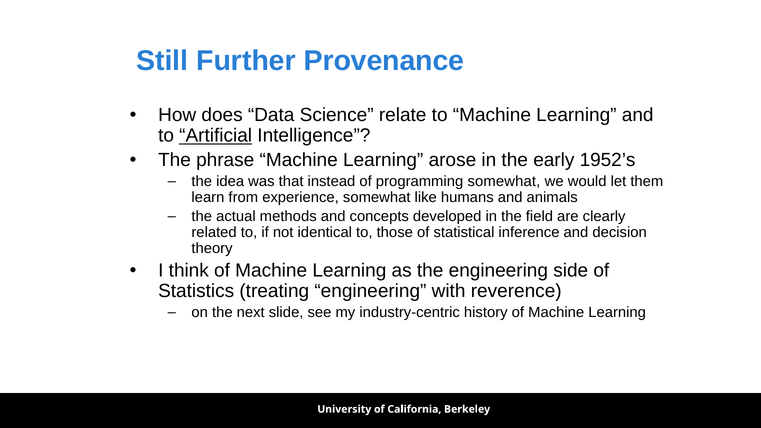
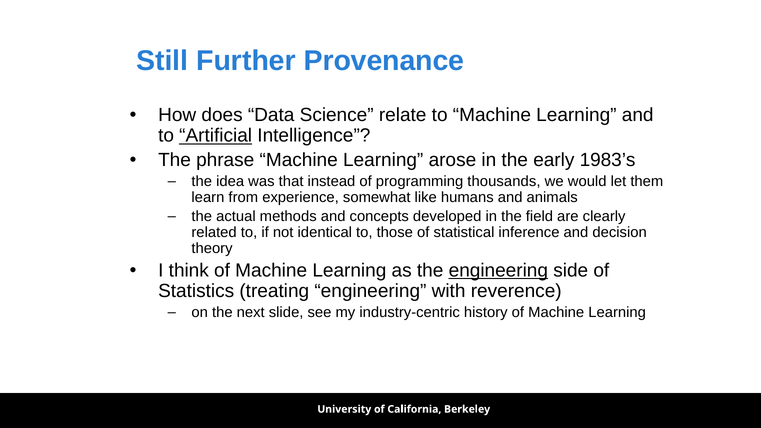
1952’s: 1952’s -> 1983’s (608, 160)
programming somewhat: somewhat -> thousands (504, 181)
engineering underline: none -> present (498, 270)
